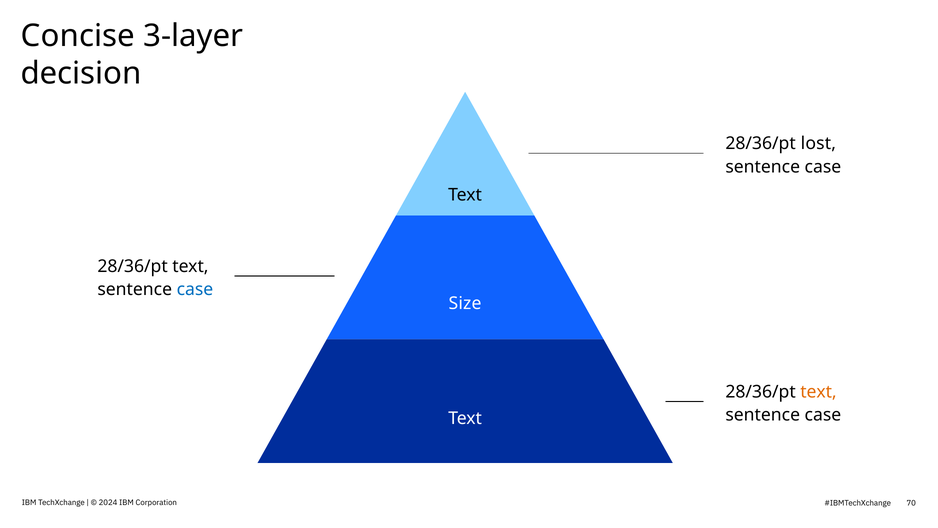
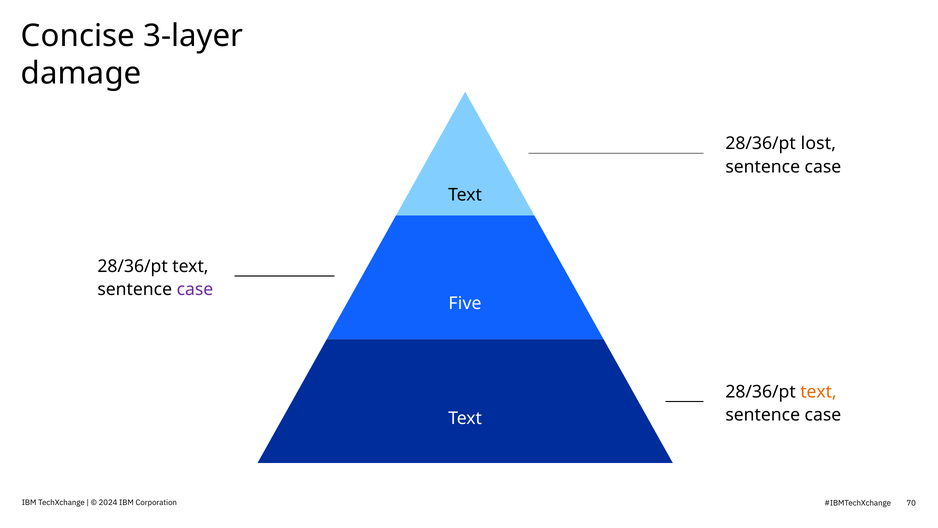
decision: decision -> damage (81, 73)
case colour: blue -> purple (195, 289)
Size: Size -> Five (465, 303)
